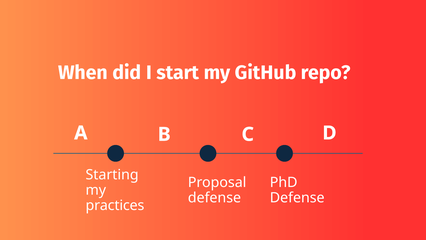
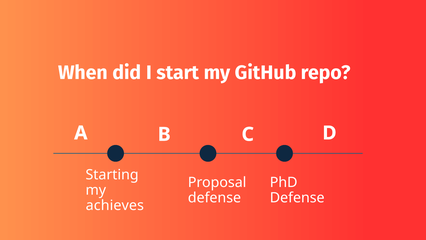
practices: practices -> achieves (115, 205)
